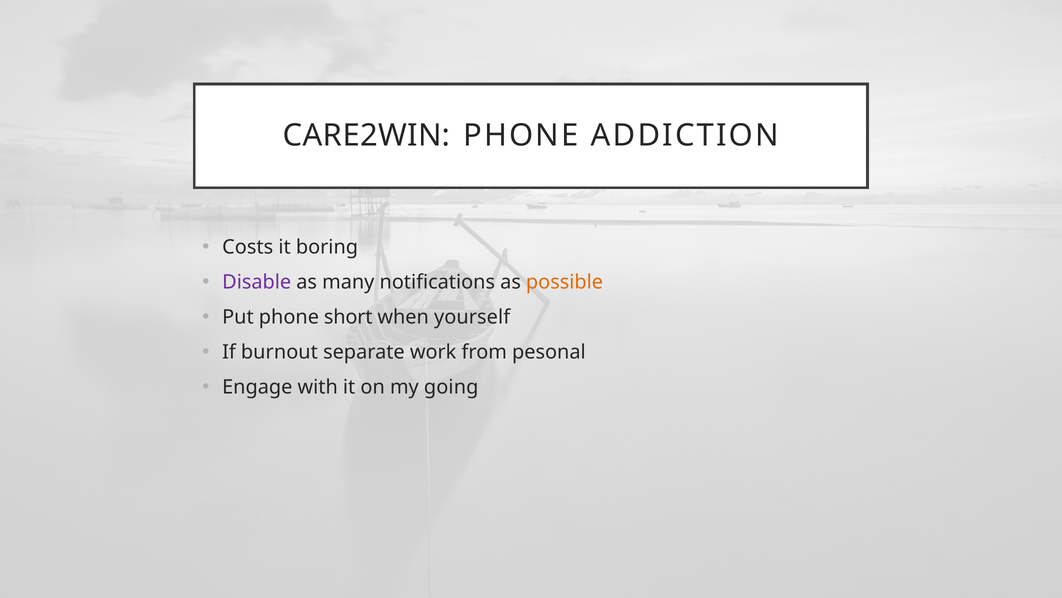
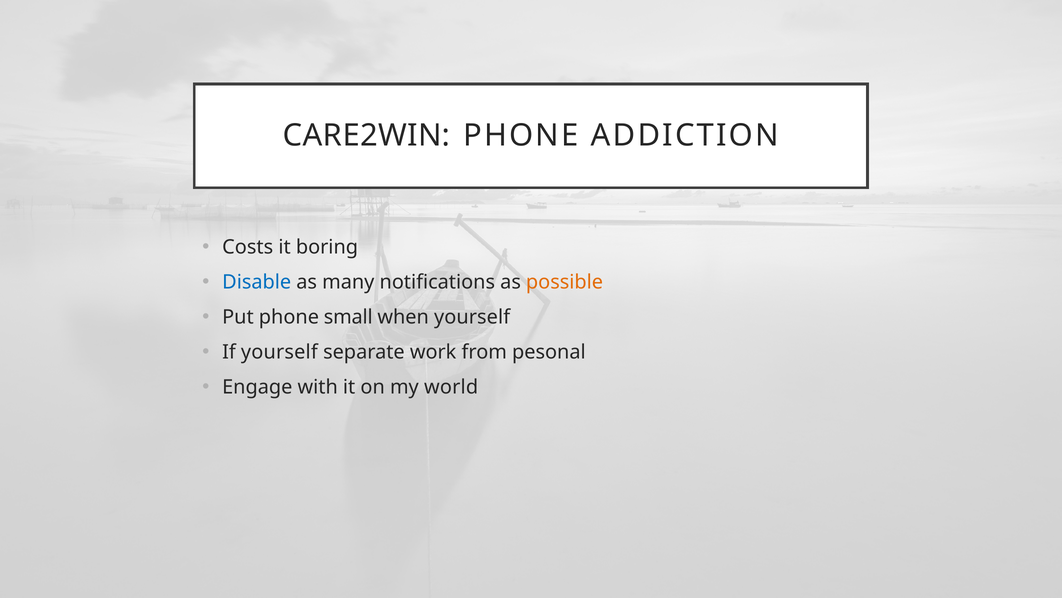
Disable colour: purple -> blue (257, 282)
short: short -> small (348, 317)
If burnout: burnout -> yourself (279, 352)
going: going -> world (451, 387)
